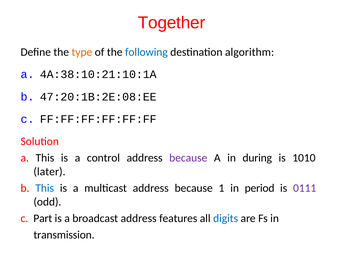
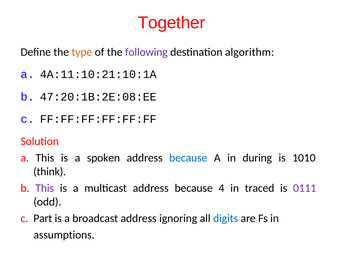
following colour: blue -> purple (146, 52)
4A:38:10:21:10:1A: 4A:38:10:21:10:1A -> 4A:11:10:21:10:1A (98, 75)
control: control -> spoken (103, 158)
because colour: purple -> blue (188, 158)
later: later -> think (50, 172)
This colour: blue -> purple (45, 188)
1: 1 -> 4 (221, 188)
period: period -> traced (260, 188)
features: features -> ignoring (178, 219)
transmission: transmission -> assumptions (64, 235)
